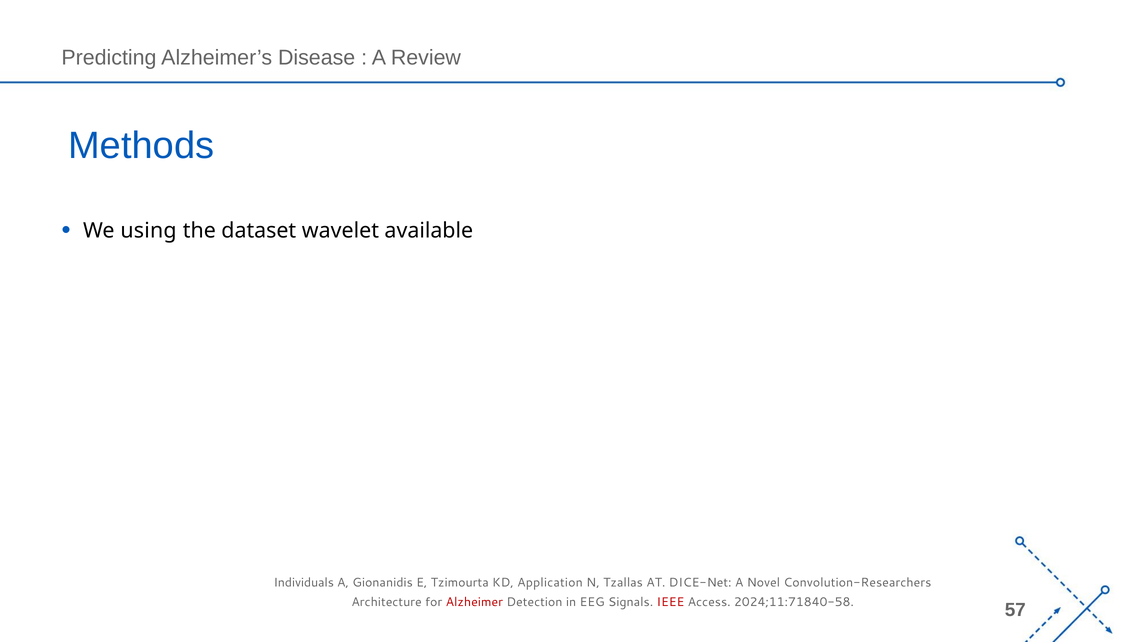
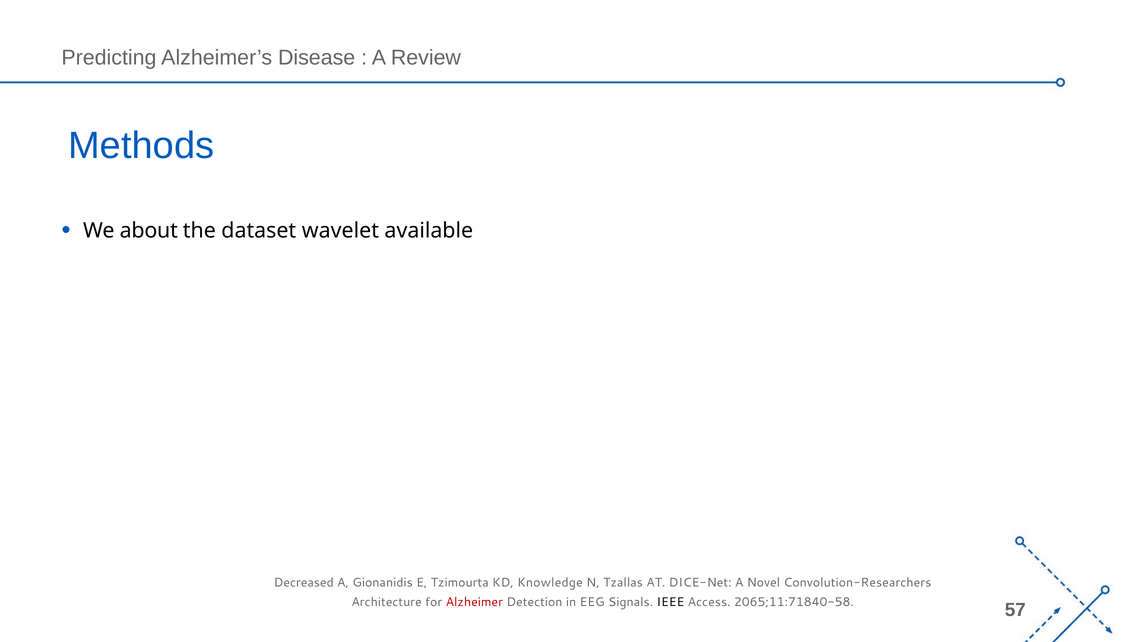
using: using -> about (149, 231)
Individuals: Individuals -> Decreased (304, 583)
Application: Application -> Knowledge (550, 583)
IEEE colour: red -> black (671, 602)
2024;11:71840-58: 2024;11:71840-58 -> 2065;11:71840-58 (794, 602)
